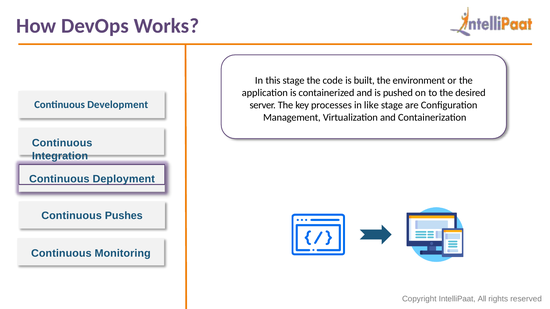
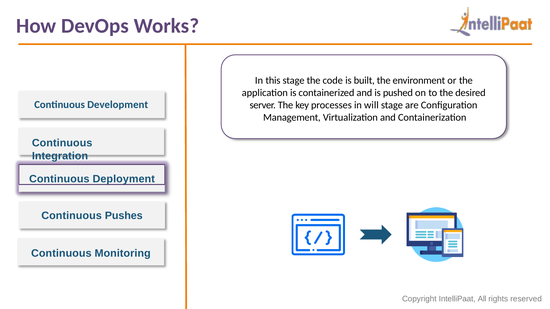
like: like -> will (371, 105)
